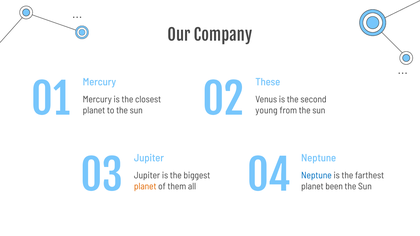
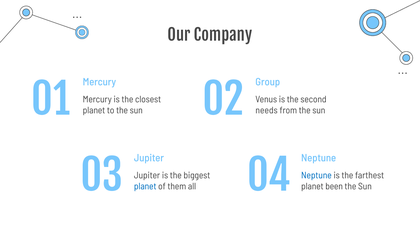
These: These -> Group (268, 82)
young: young -> needs (267, 111)
planet colour: orange -> blue (145, 187)
